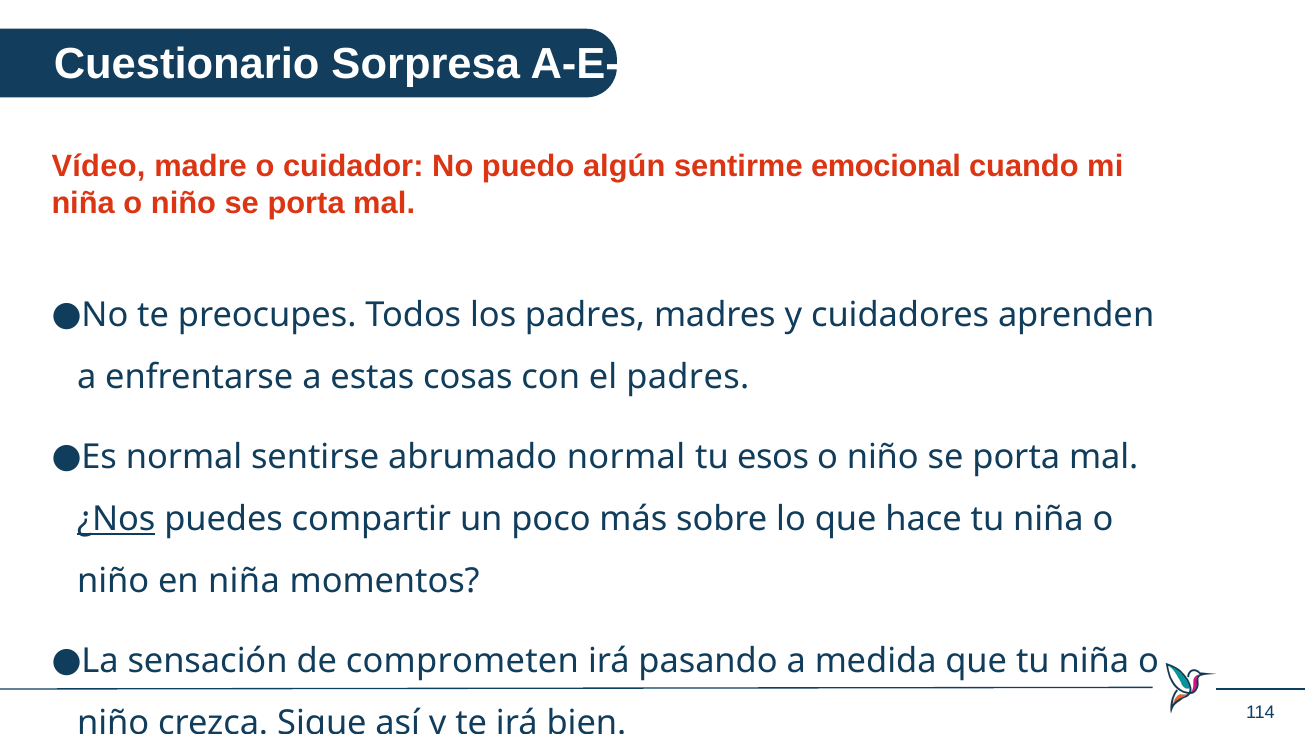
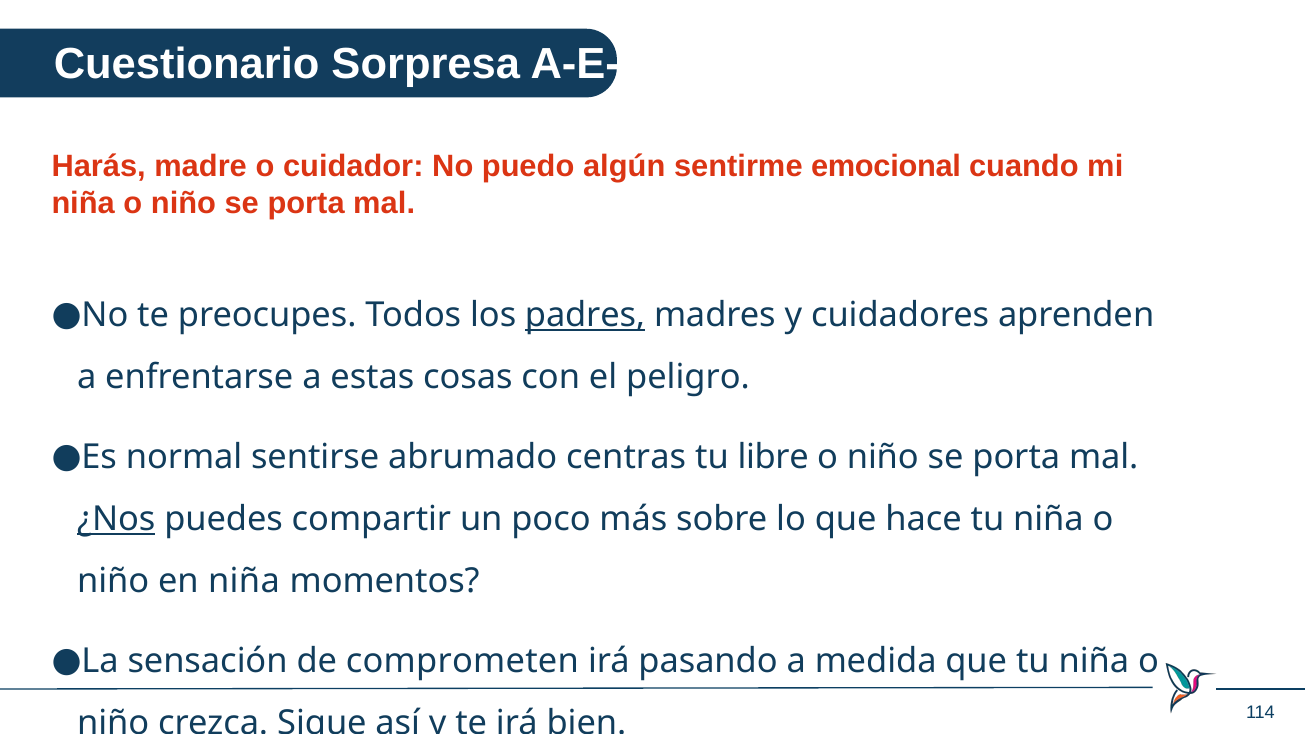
Vídeo: Vídeo -> Harás (99, 166)
padres underline: none -> present (585, 315)
el padres: padres -> peligro (688, 377)
abrumado normal: normal -> centras (626, 457)
esos: esos -> libre (773, 457)
